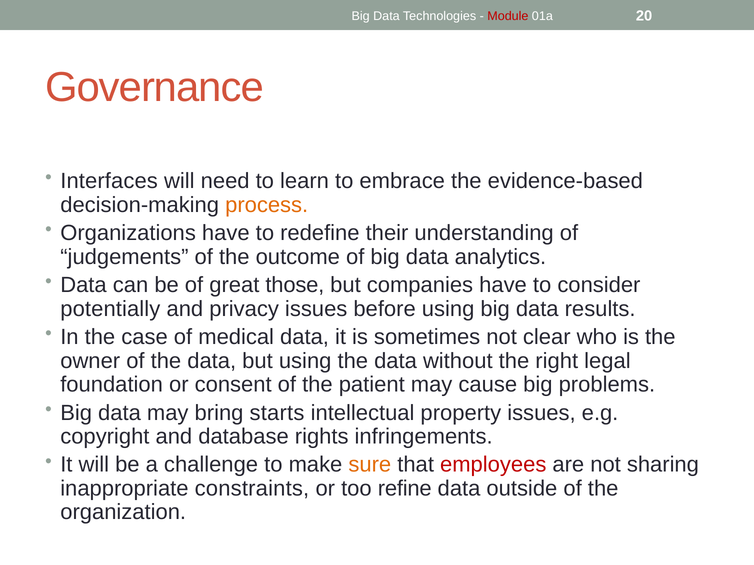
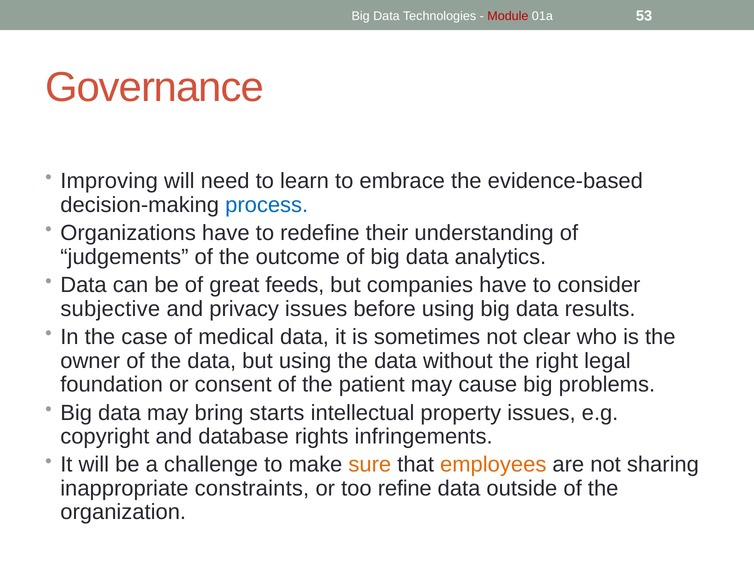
20: 20 -> 53 (644, 16)
Interfaces: Interfaces -> Improving (109, 181)
process colour: orange -> blue (267, 205)
those: those -> feeds (295, 285)
potentially: potentially -> subjective (110, 309)
employees colour: red -> orange (493, 465)
